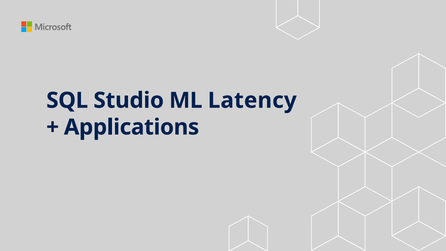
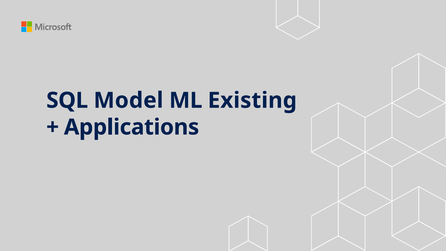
Studio: Studio -> Model (129, 100)
Latency: Latency -> Existing (252, 100)
